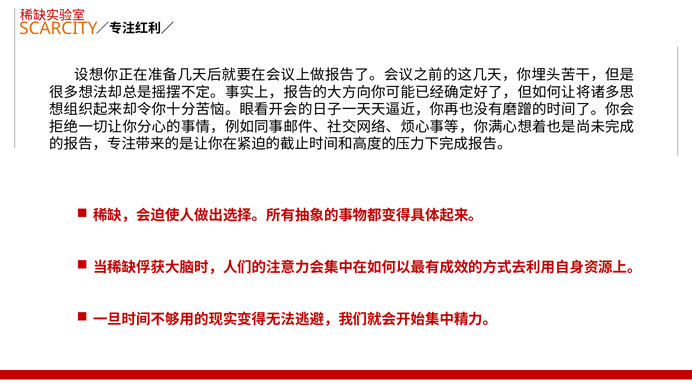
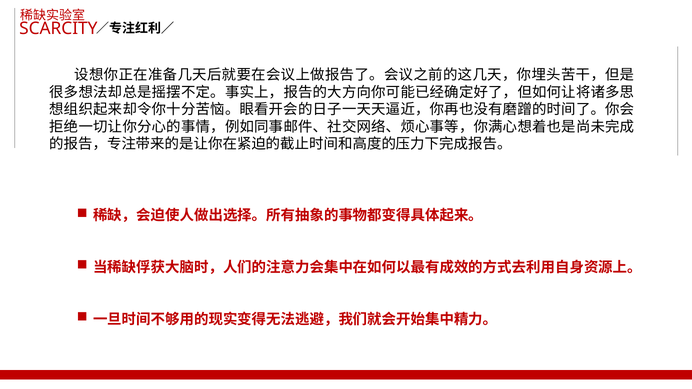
SCARCITY colour: orange -> red (58, 29)
